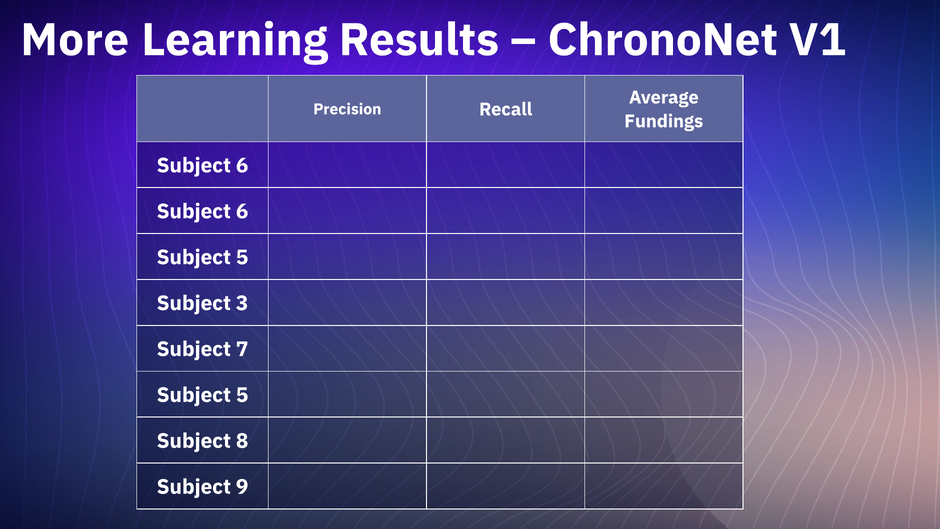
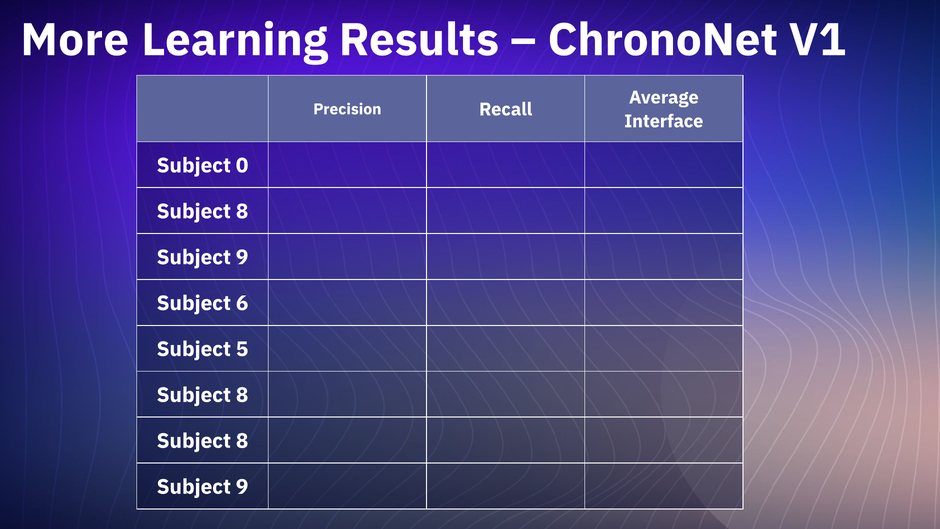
Fundings: Fundings -> Interface (664, 121)
6: 6 -> 0 (242, 165)
6: 6 -> 8 (242, 211)
5: 5 -> 9 (242, 257)
3: 3 -> 6 (242, 303)
7: 7 -> 5 (242, 349)
5: 5 -> 8 (242, 395)
